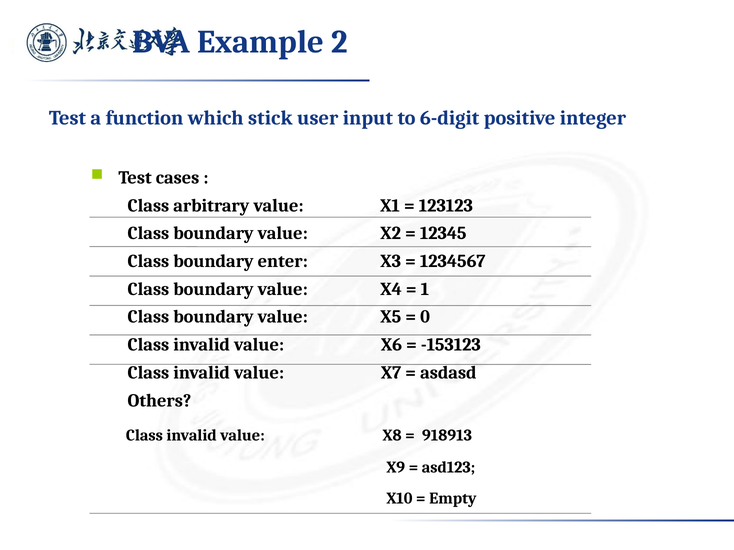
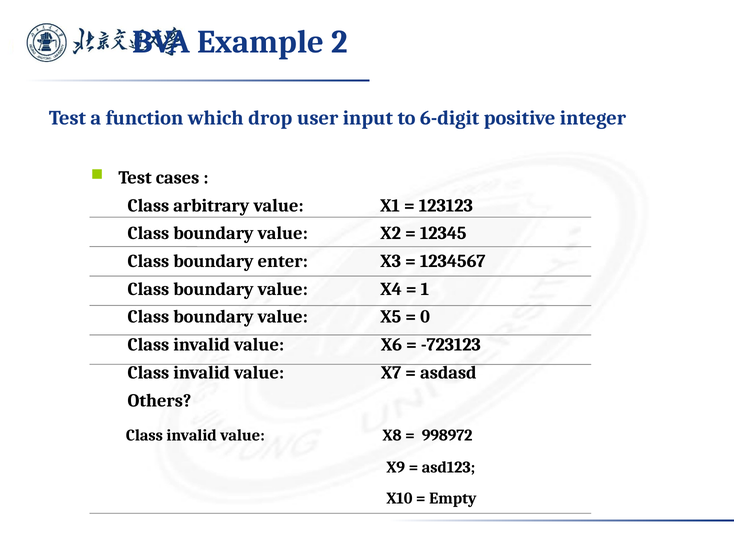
stick: stick -> drop (270, 118)
-153123: -153123 -> -723123 (451, 345)
918913: 918913 -> 998972 (447, 436)
